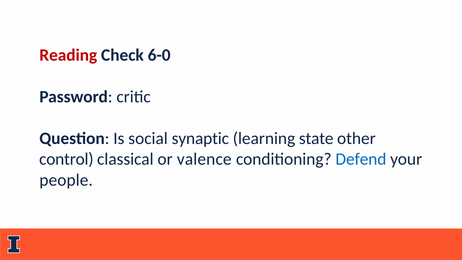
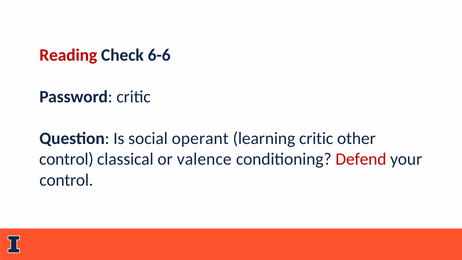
6-0: 6-0 -> 6-6 (159, 55)
synaptic: synaptic -> operant (200, 138)
learning state: state -> critic (316, 138)
Defend colour: blue -> red (361, 159)
people: people -> control (66, 180)
